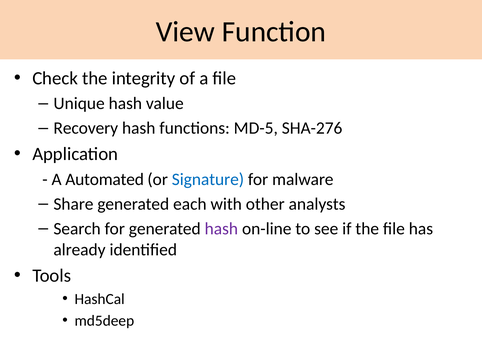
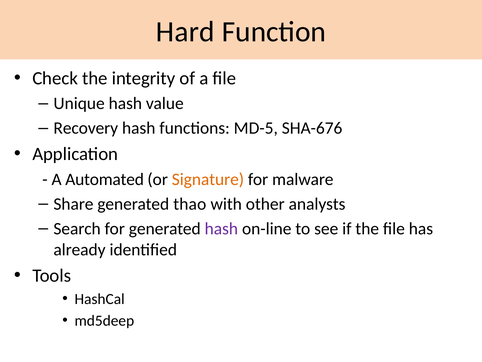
View: View -> Hard (185, 32)
SHA-276: SHA-276 -> SHA-676 (312, 128)
Signature colour: blue -> orange (208, 179)
each: each -> thao (190, 204)
